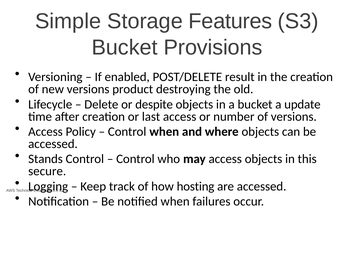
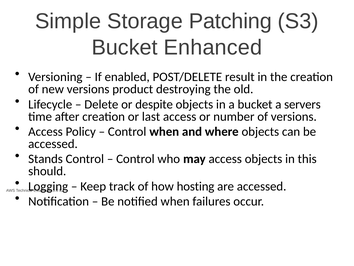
Features: Features -> Patching (230, 21)
Provisions: Provisions -> Enhanced (213, 47)
update: update -> servers (302, 104)
secure: secure -> should (47, 171)
